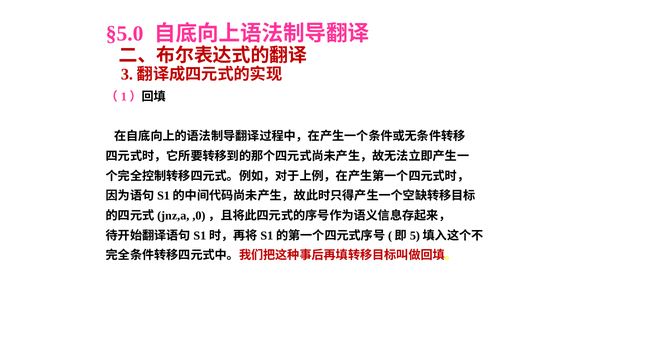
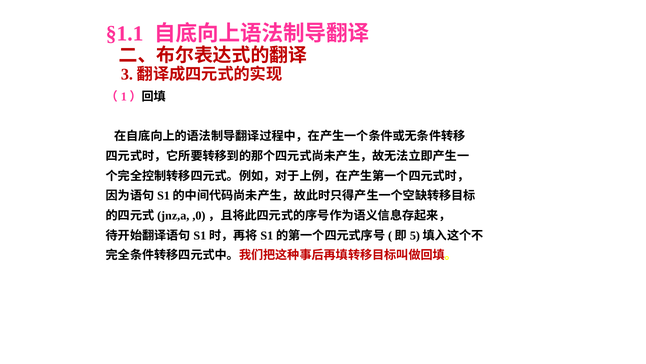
§5.0: §5.0 -> §1.1 (125, 34)
